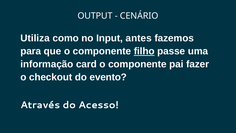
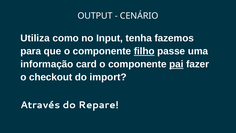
antes: antes -> tenha (139, 38)
pai underline: none -> present (176, 64)
evento: evento -> import (108, 77)
Acesso: Acesso -> Repare (99, 105)
